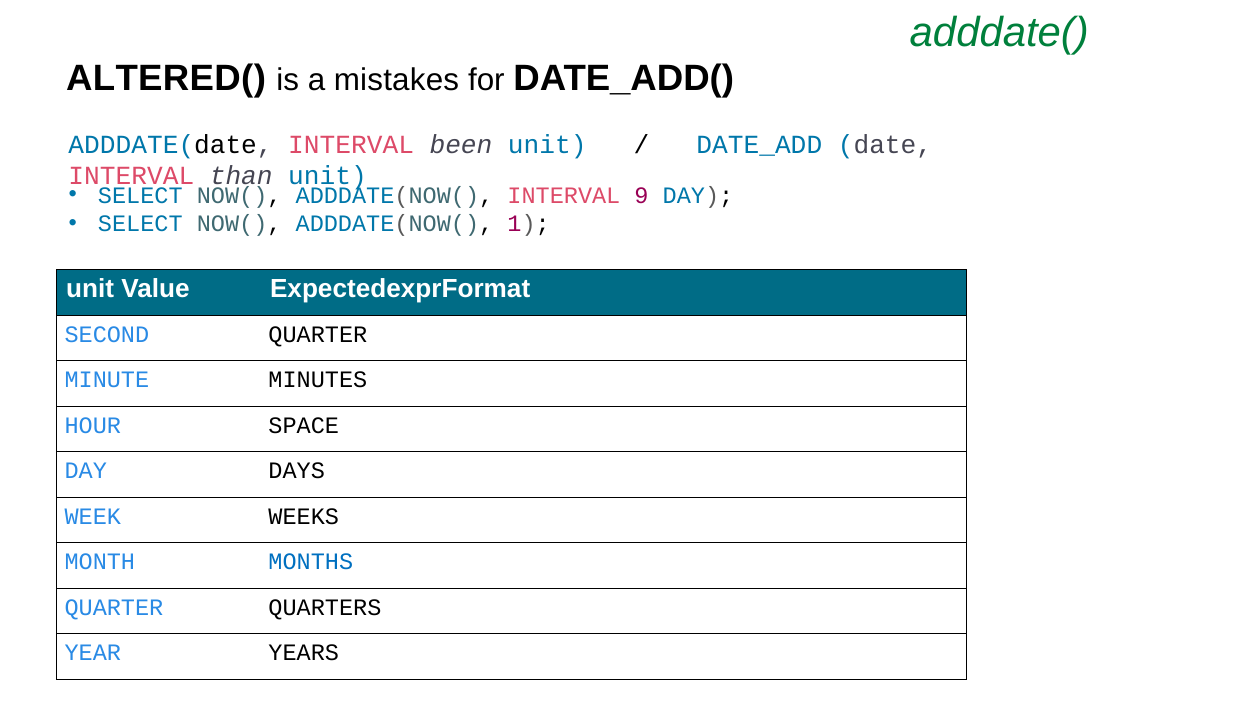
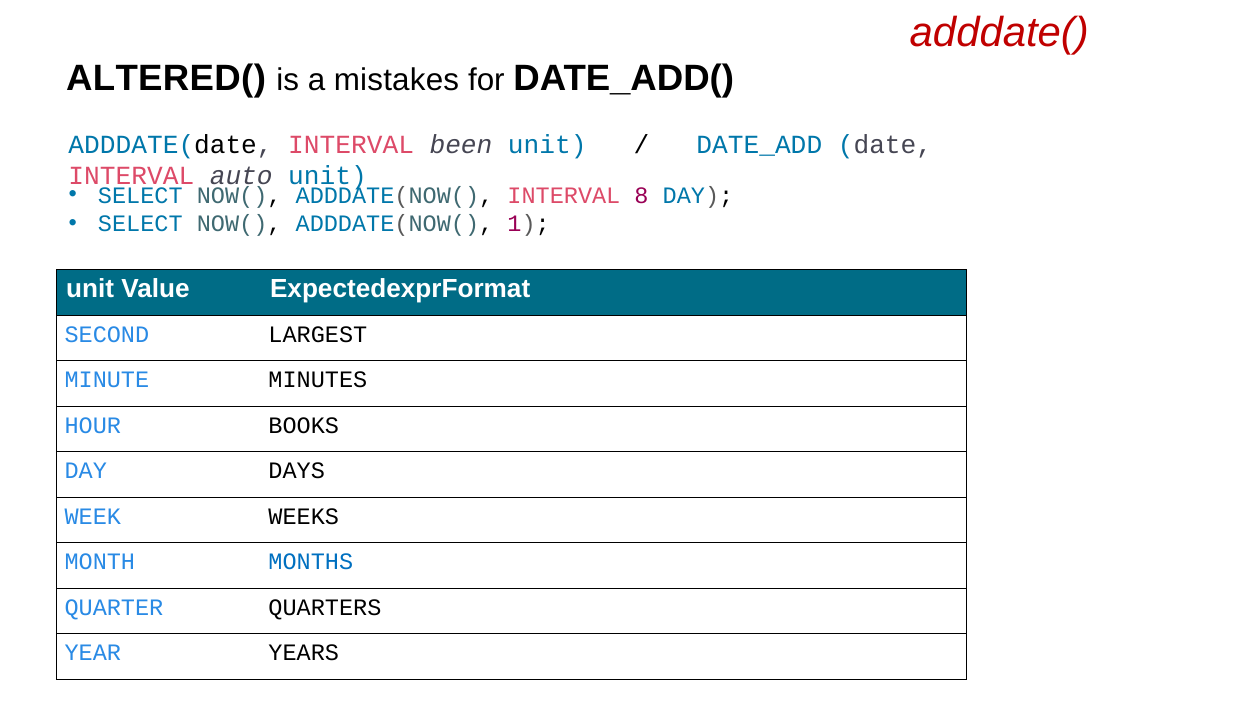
adddate( colour: green -> red (999, 33)
than: than -> auto (241, 176)
9: 9 -> 8 (642, 195)
SECOND QUARTER: QUARTER -> LARGEST (318, 335)
SPACE: SPACE -> BOOKS (304, 426)
